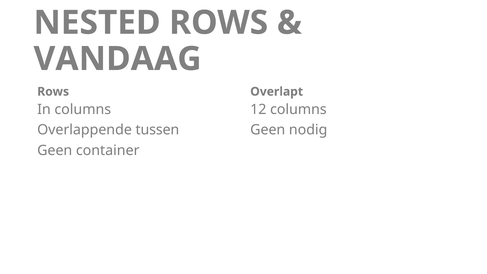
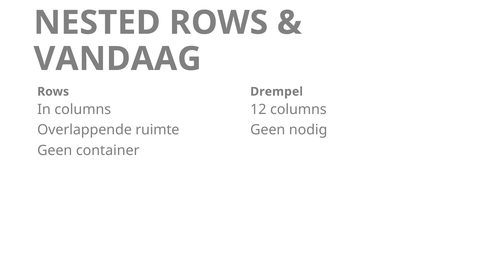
Overlapt: Overlapt -> Drempel (277, 92)
tussen: tussen -> ruimte (157, 130)
